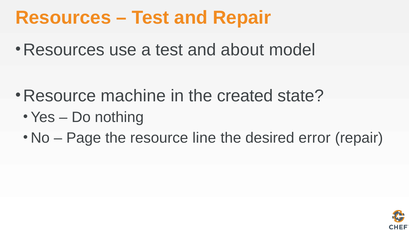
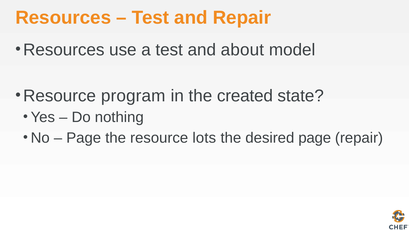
machine: machine -> program (133, 96)
line: line -> lots (204, 138)
desired error: error -> page (315, 138)
